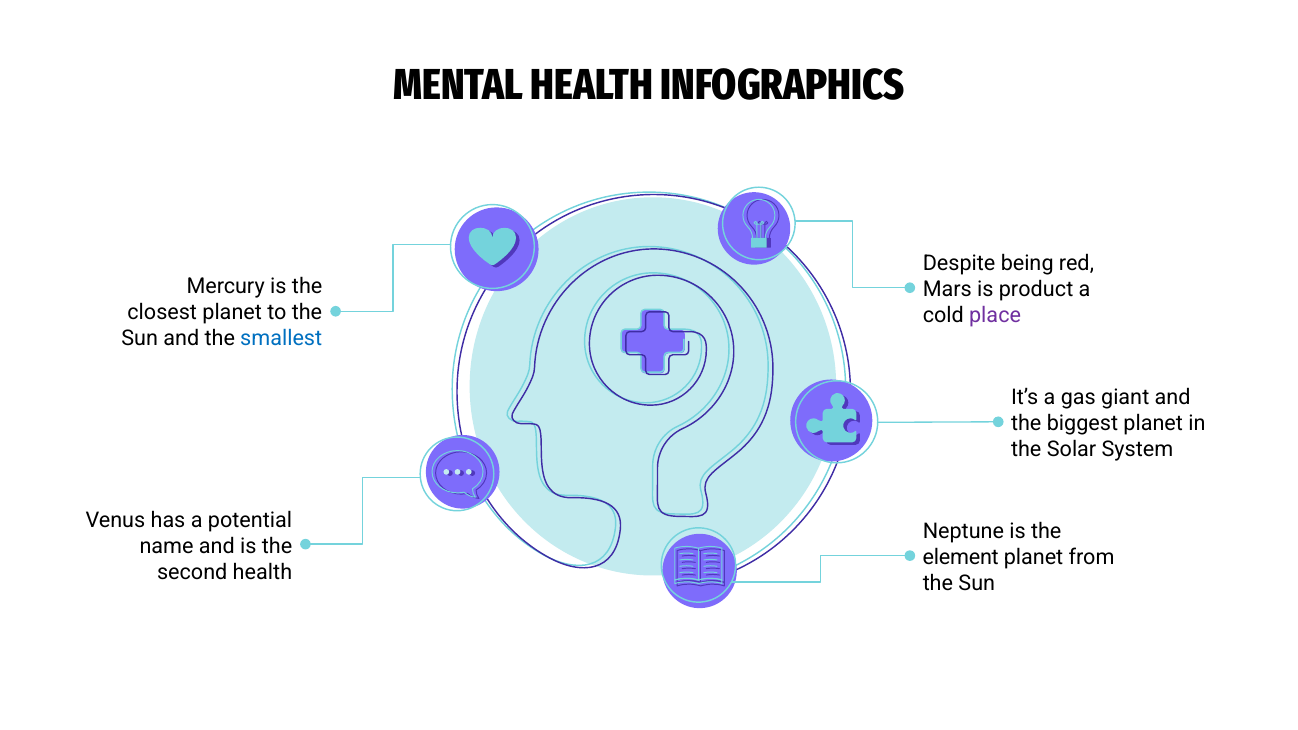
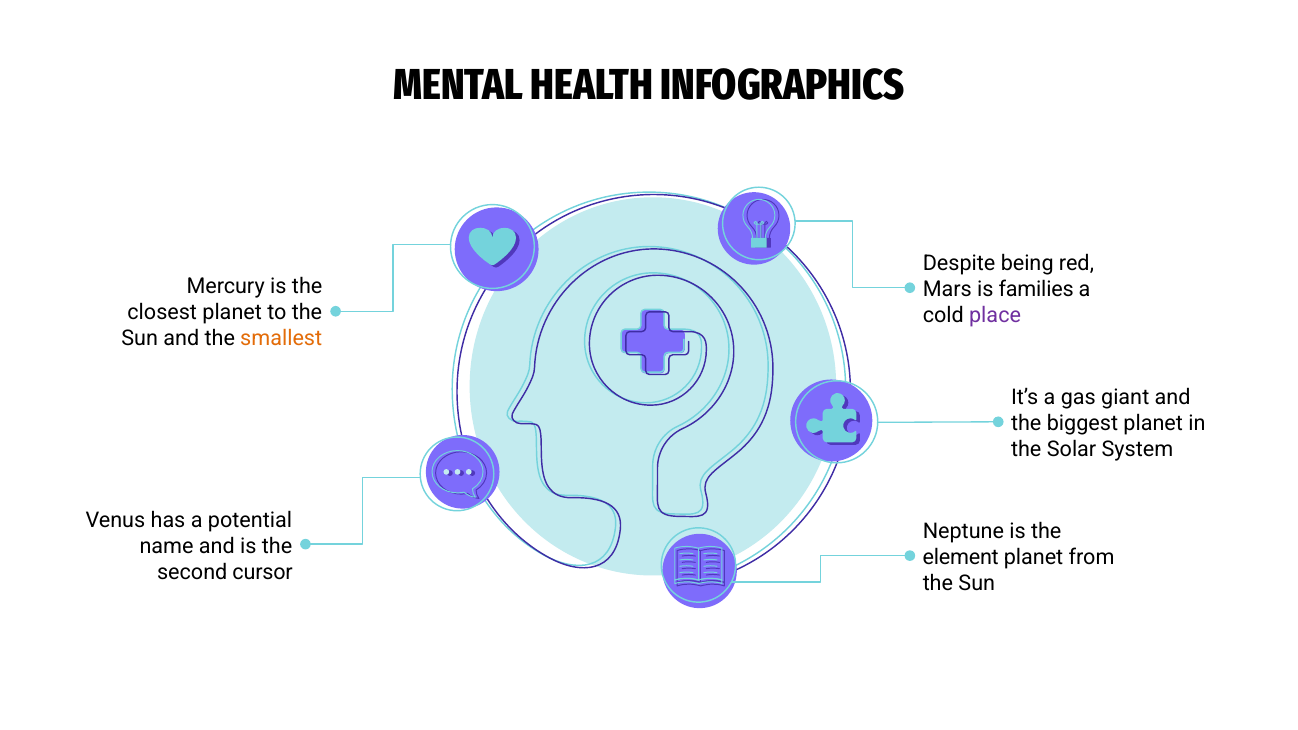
product: product -> families (1036, 290)
smallest colour: blue -> orange (281, 338)
second health: health -> cursor (263, 573)
